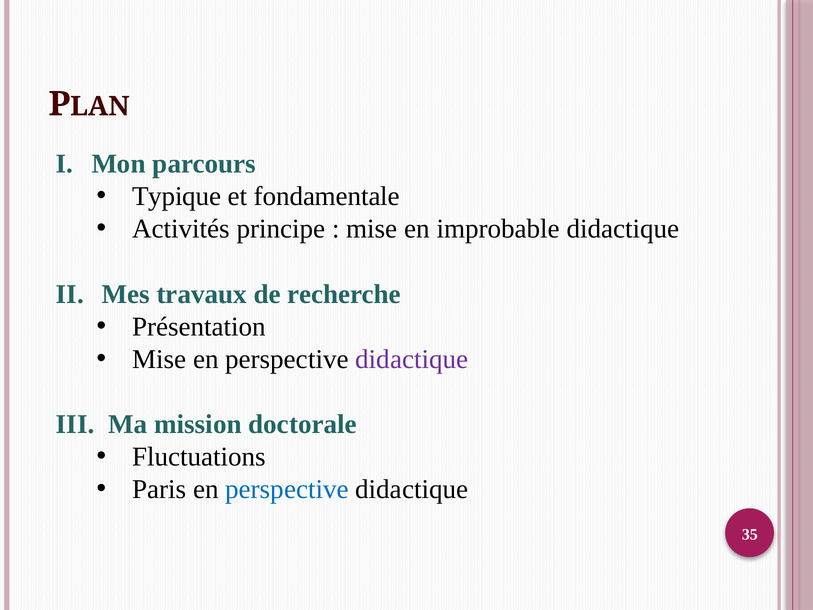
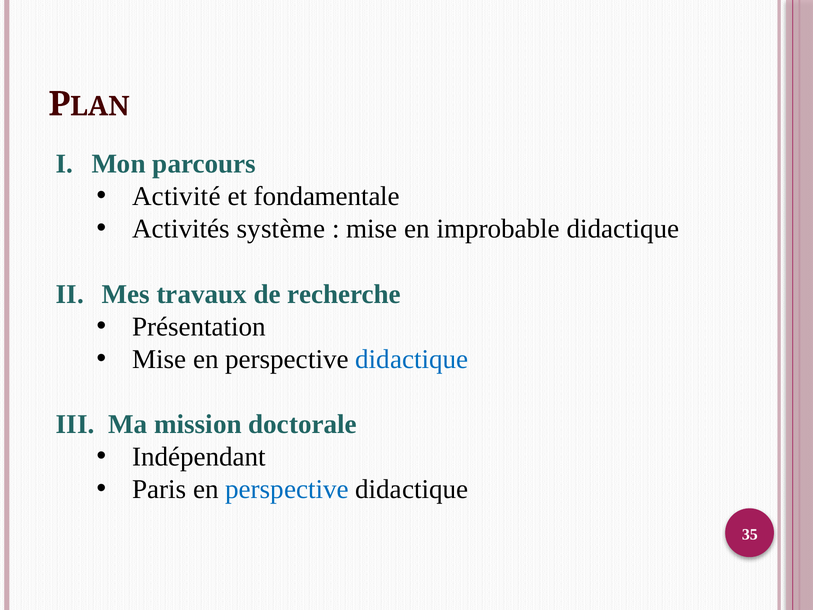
Typique: Typique -> Activité (176, 196)
principe: principe -> système (281, 229)
didactique colour: purple -> blue (412, 359)
Fluctuations: Fluctuations -> Indépendant (199, 457)
